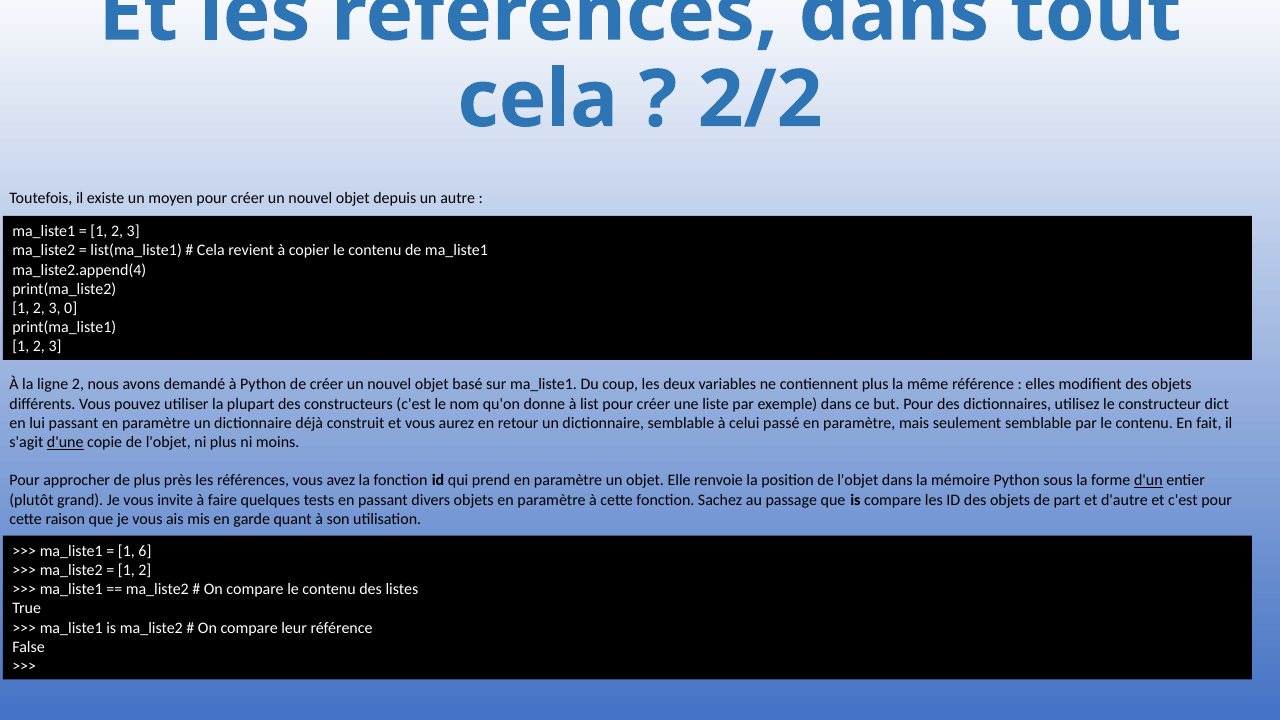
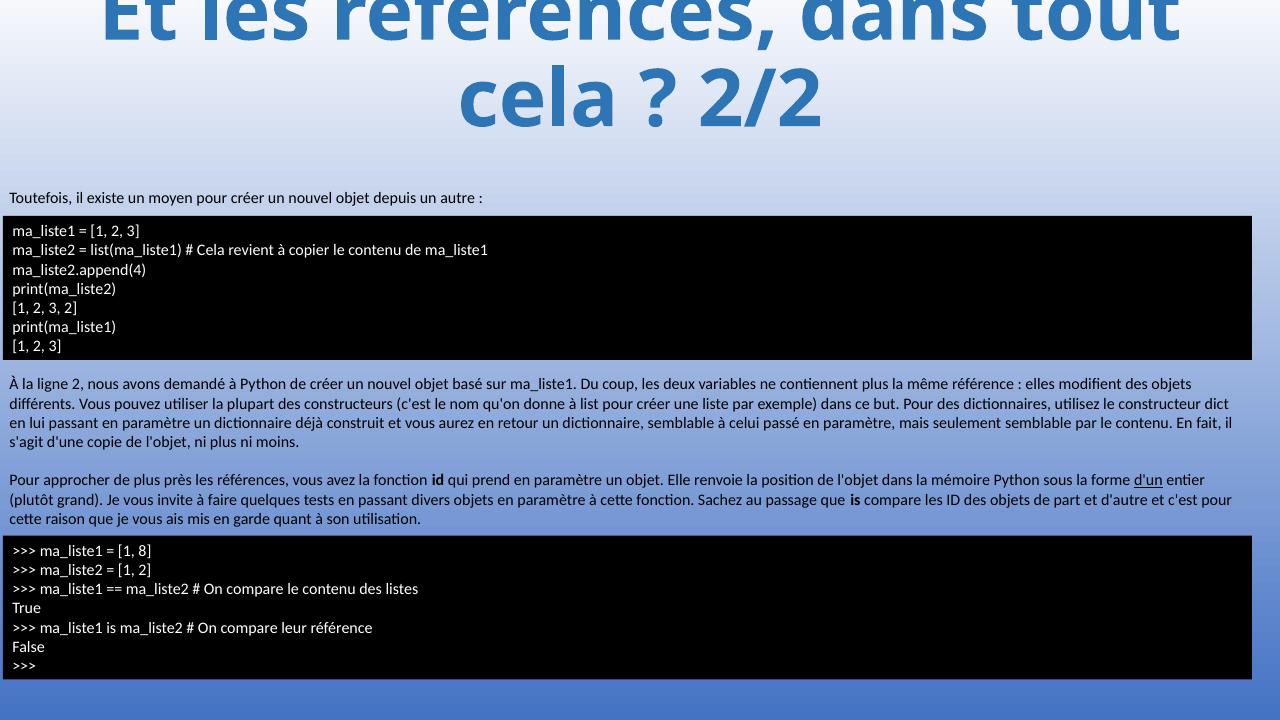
3 0: 0 -> 2 (71, 308)
d'une underline: present -> none (65, 442)
6: 6 -> 8 (145, 551)
